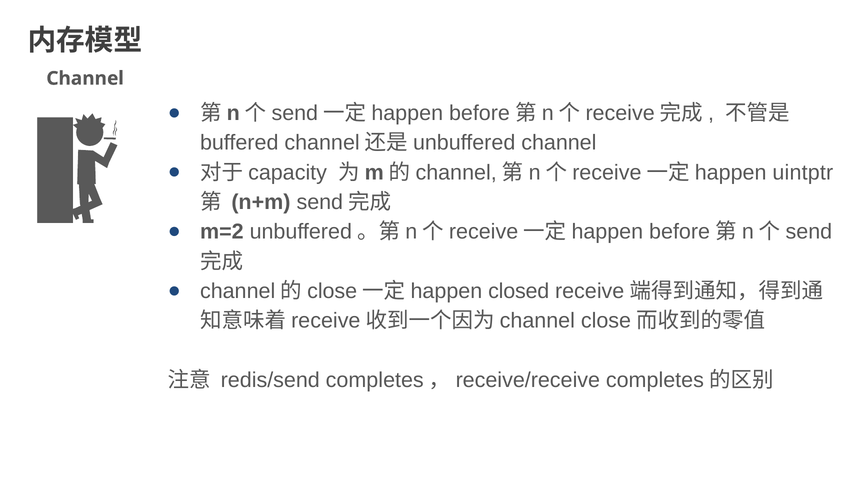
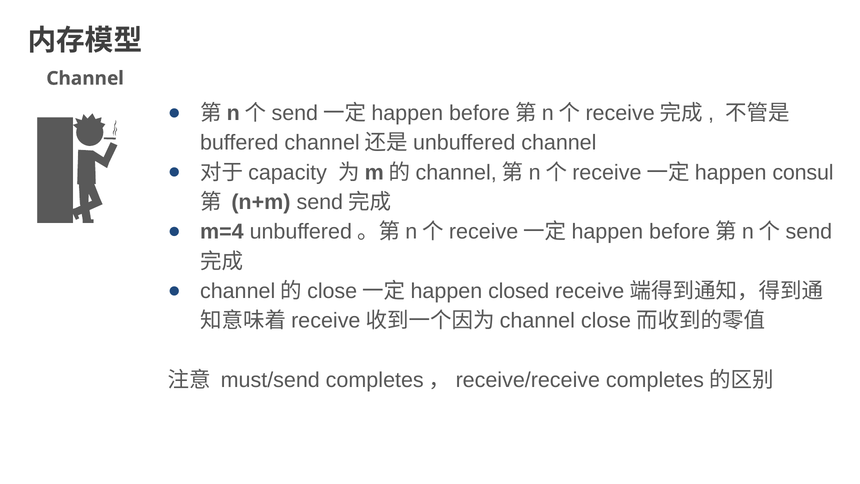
uintptr: uintptr -> consul (803, 172)
m=2: m=2 -> m=4 (222, 232)
redis/send: redis/send -> must/send (270, 380)
